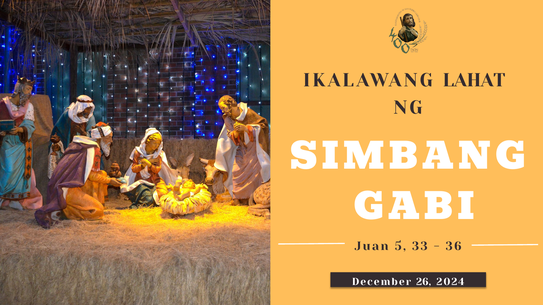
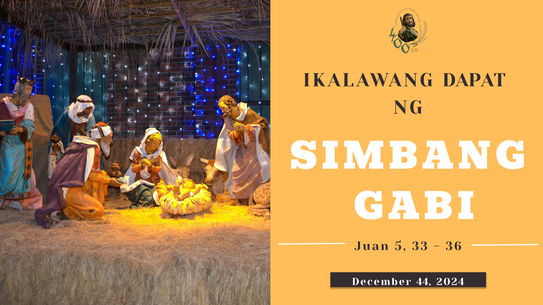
LAHAT: LAHAT -> DAPAT (474, 80)
26: 26 -> 44 (424, 282)
